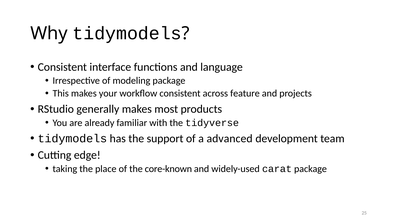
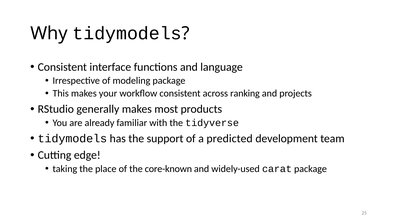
feature: feature -> ranking (245, 94)
advanced: advanced -> predicted (230, 139)
